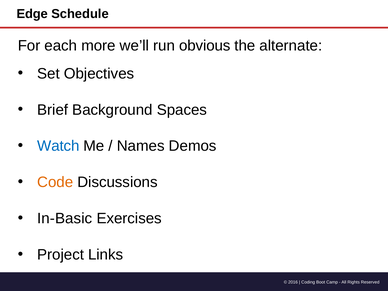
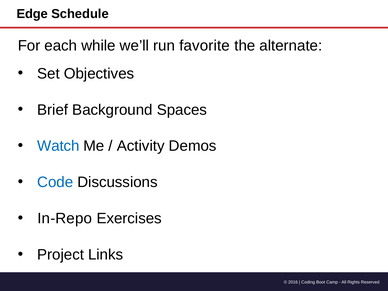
more: more -> while (98, 46)
obvious: obvious -> favorite (205, 46)
Names: Names -> Activity (141, 146)
Code colour: orange -> blue (55, 182)
In-Basic: In-Basic -> In-Repo (65, 218)
